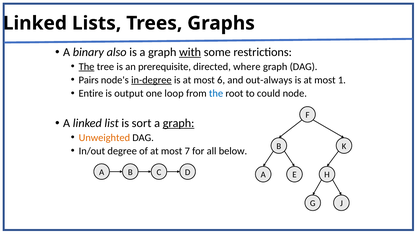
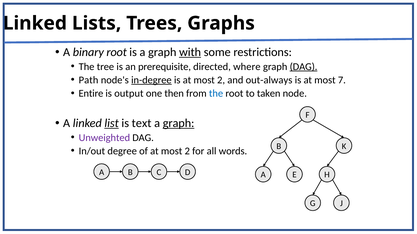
binary also: also -> root (117, 52)
The underline: present -> none (87, 67)
DAG underline: none -> present (304, 67)
Pairs: Pairs -> Path (89, 80)
is at most 6: 6 -> 2 (221, 80)
1: 1 -> 7 (342, 80)
loop: loop -> then (174, 94)
could: could -> taken (269, 94)
list underline: none -> present (112, 124)
sort: sort -> text (142, 124)
Unweighted colour: orange -> purple (104, 138)
of at most 7: 7 -> 2 (187, 151)
below: below -> words (233, 151)
